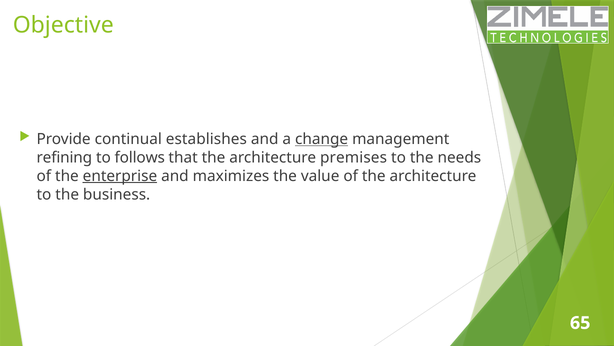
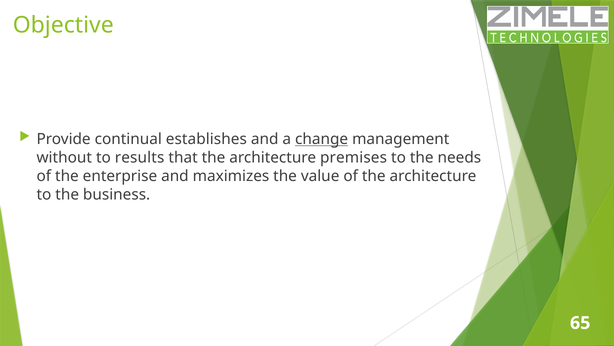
refining: refining -> without (64, 157)
follows: follows -> results (140, 157)
enterprise underline: present -> none (120, 176)
